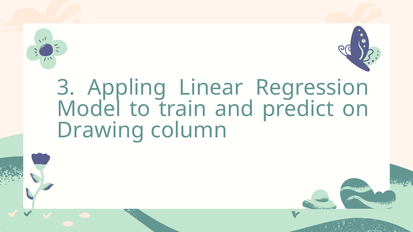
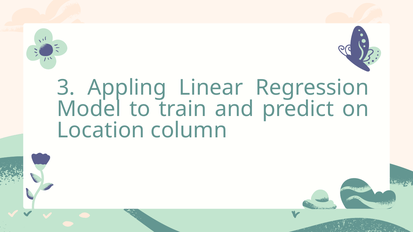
Drawing: Drawing -> Location (101, 131)
